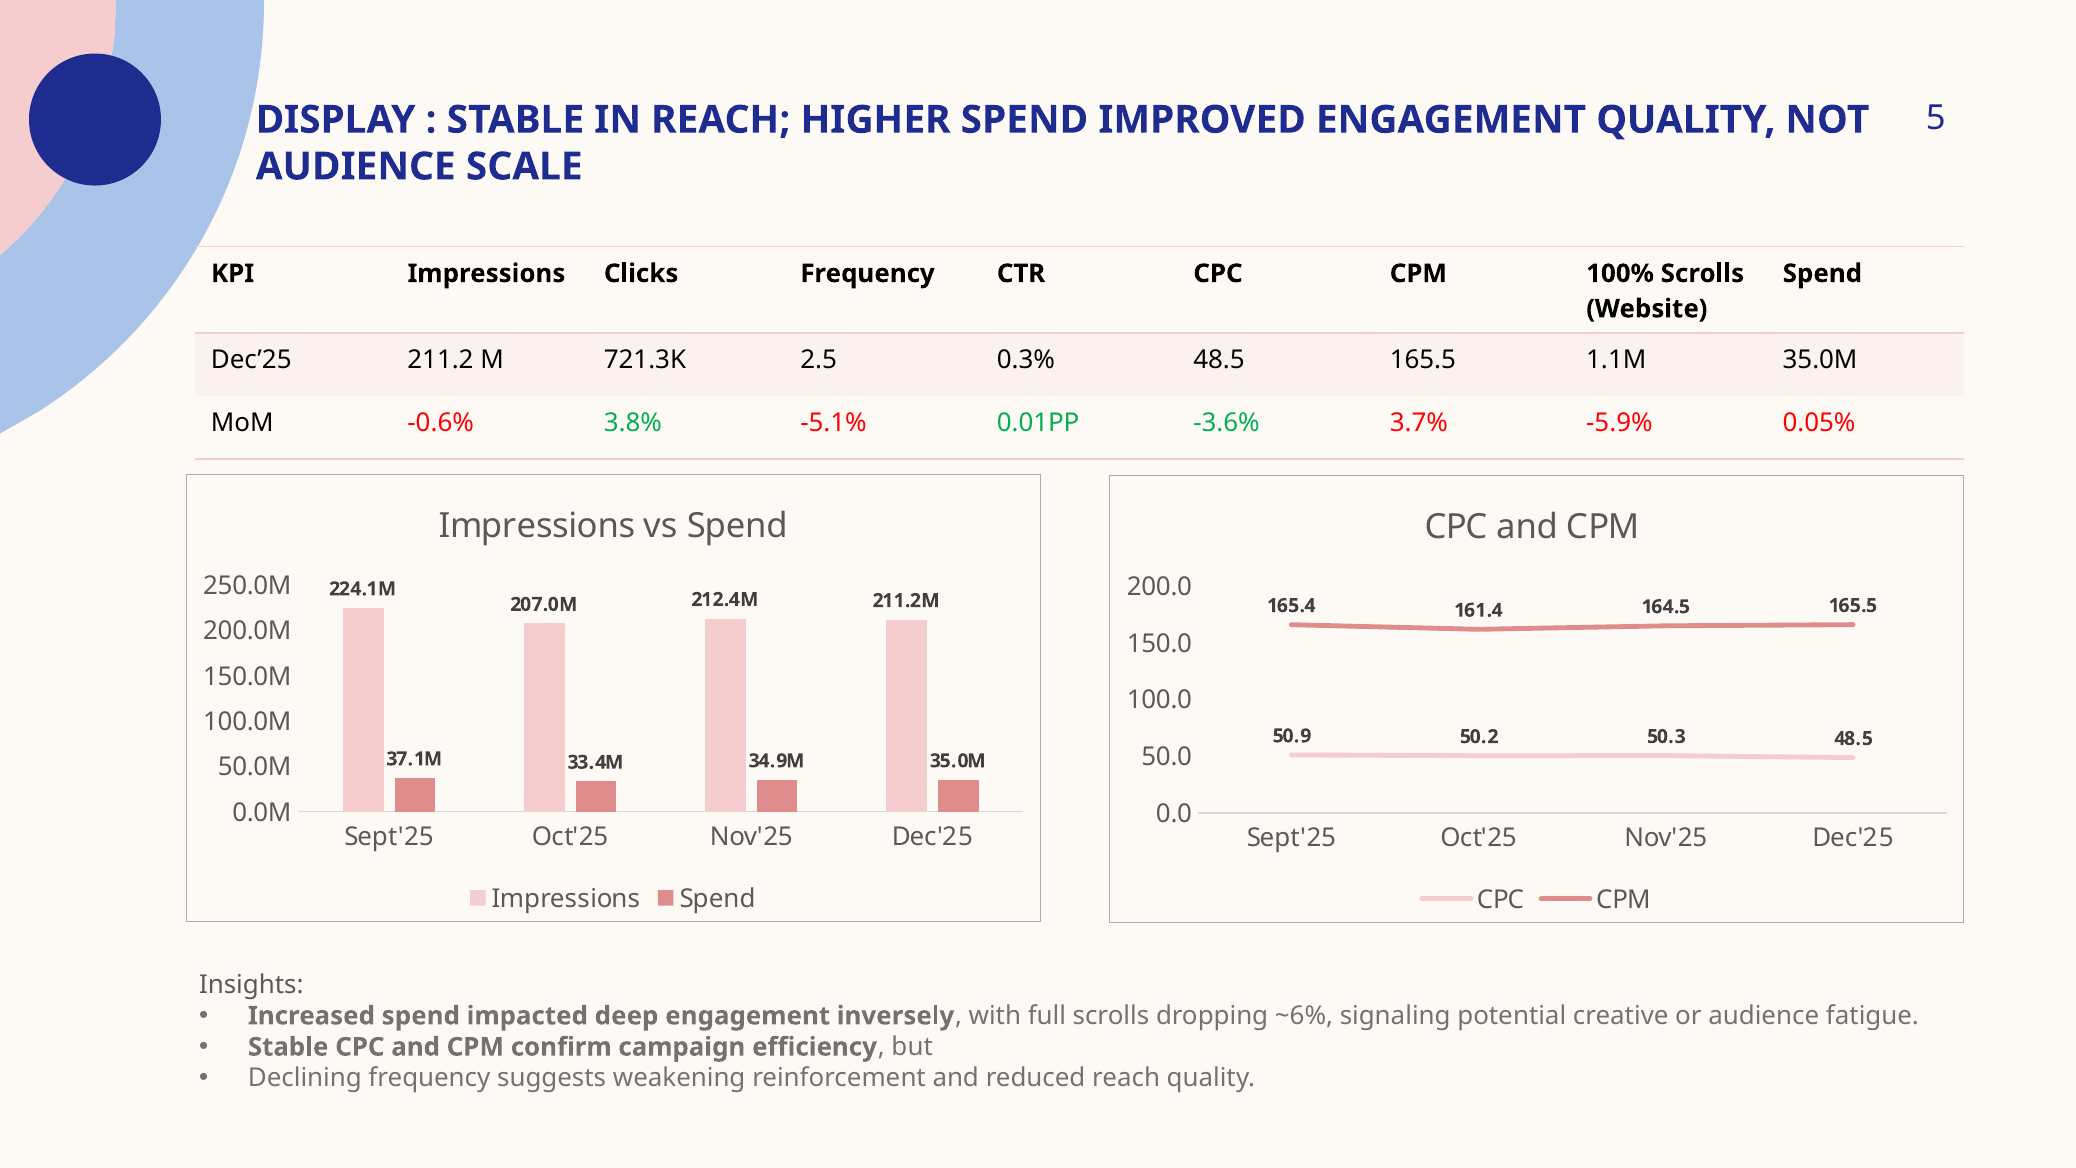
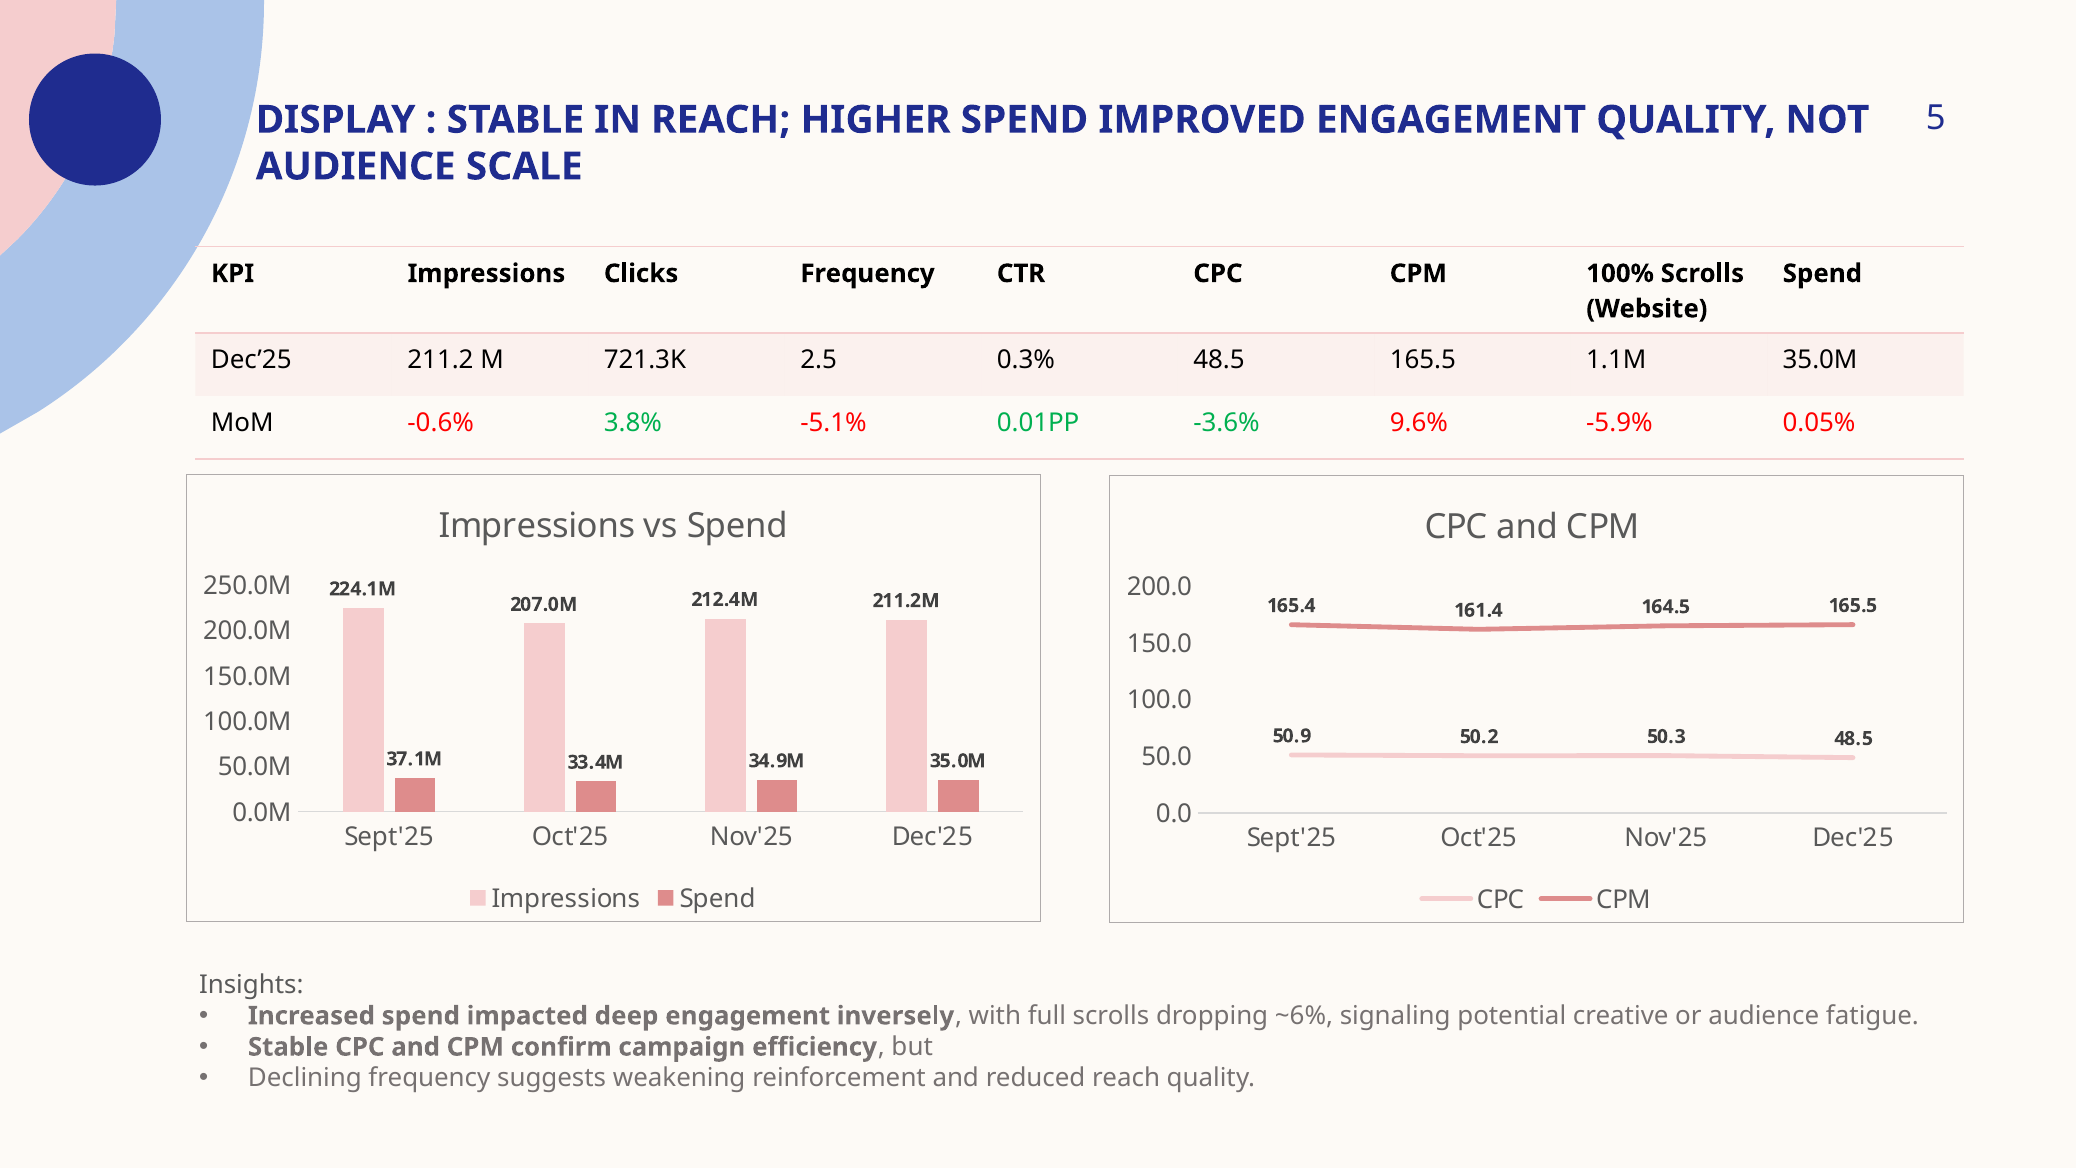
3.7%: 3.7% -> 9.6% (1419, 423)
